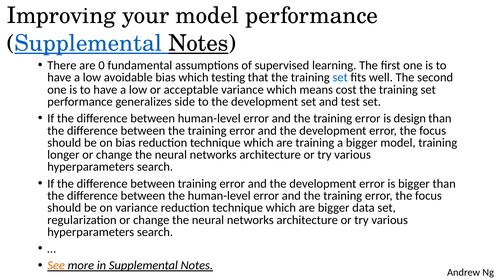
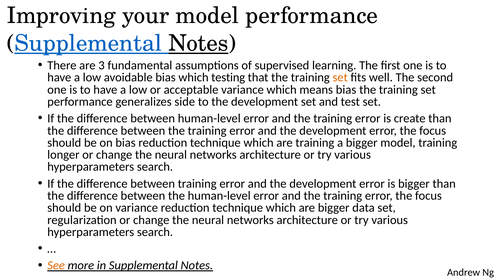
0: 0 -> 3 (102, 65)
set colour: blue -> orange (340, 78)
means cost: cost -> bias (346, 90)
design: design -> create (410, 119)
